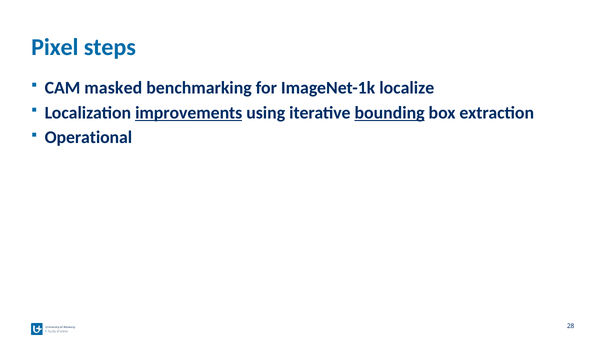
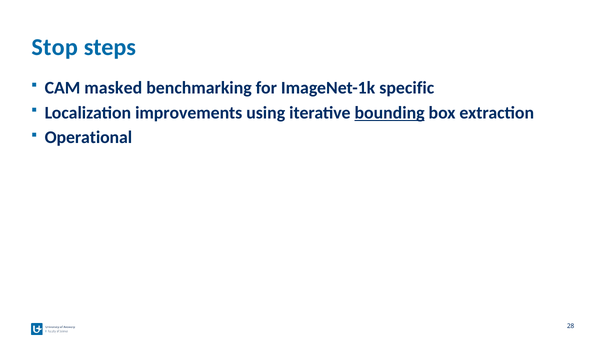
Pixel: Pixel -> Stop (55, 47)
localize: localize -> specific (407, 88)
improvements underline: present -> none (189, 113)
